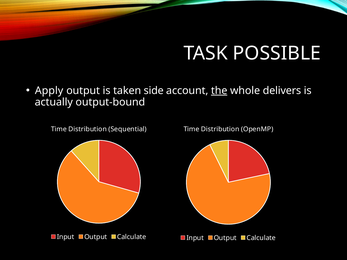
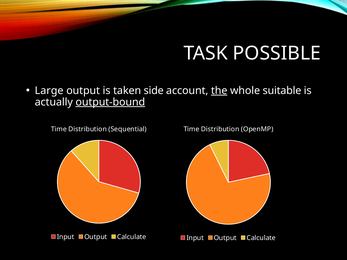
Apply: Apply -> Large (49, 91)
delivers: delivers -> suitable (282, 91)
output-bound underline: none -> present (110, 102)
